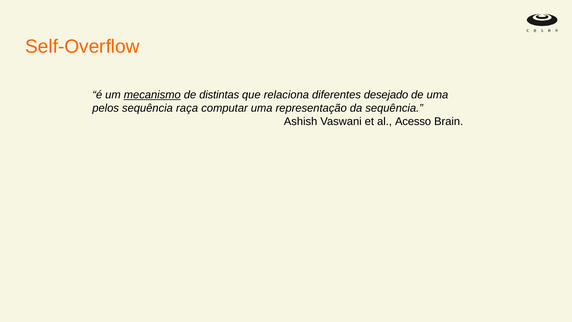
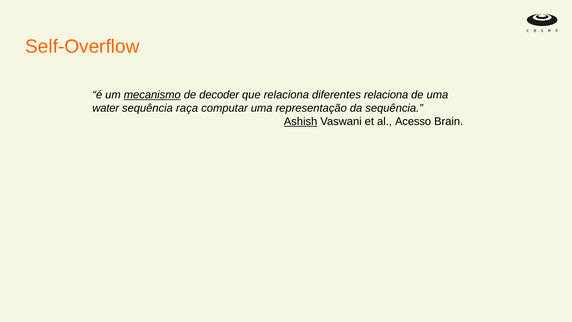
distintas: distintas -> decoder (219, 95)
diferentes desejado: desejado -> relaciona (386, 95)
pelos: pelos -> water (106, 108)
Ashish underline: none -> present (301, 121)
